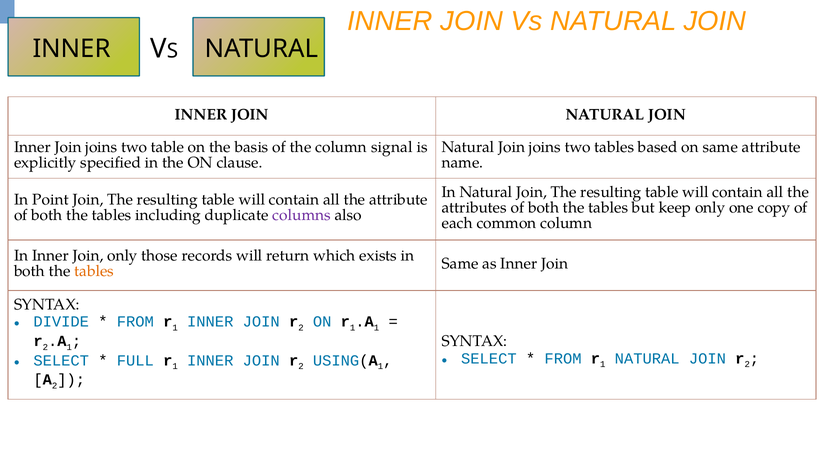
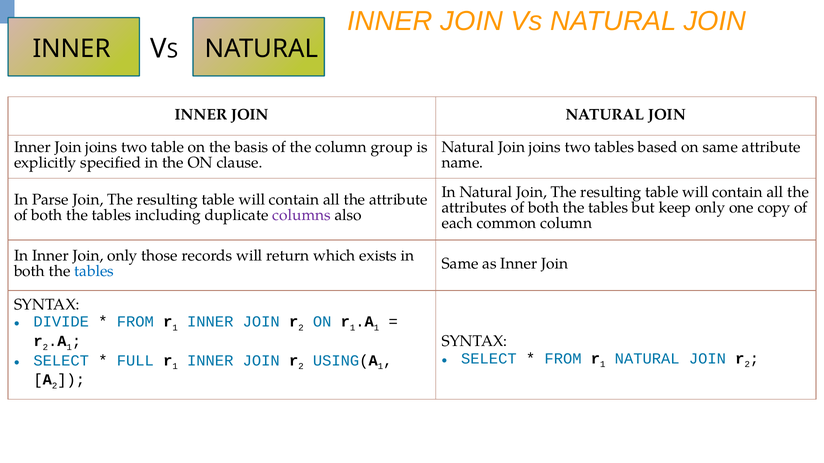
signal: signal -> group (392, 147)
Point: Point -> Parse (50, 200)
tables colour: orange -> blue (94, 272)
